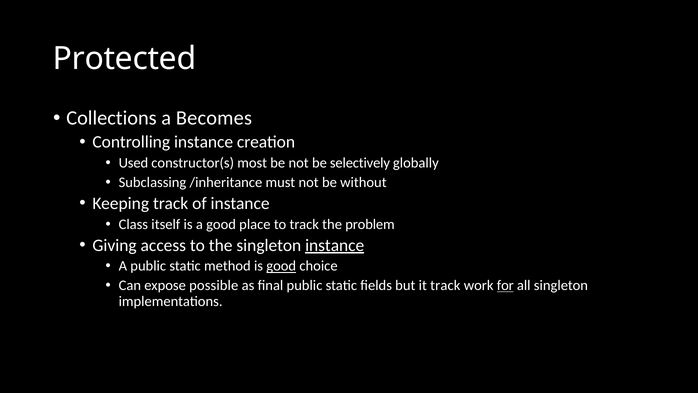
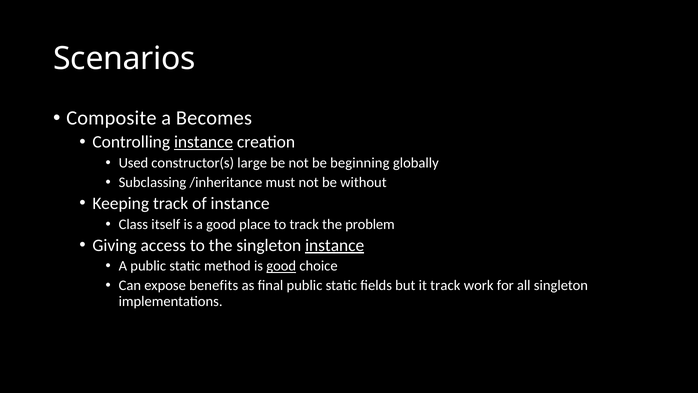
Protected: Protected -> Scenarios (124, 59)
Collections: Collections -> Composite (111, 118)
instance underline: none -> present (204, 142)
most: most -> large (252, 163)
selectively: selectively -> beginning (360, 163)
possible: possible -> benefits (214, 285)
for underline: present -> none (505, 285)
